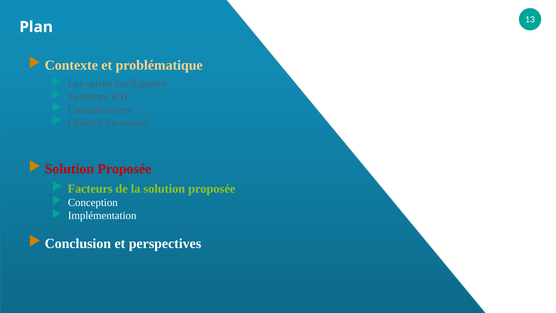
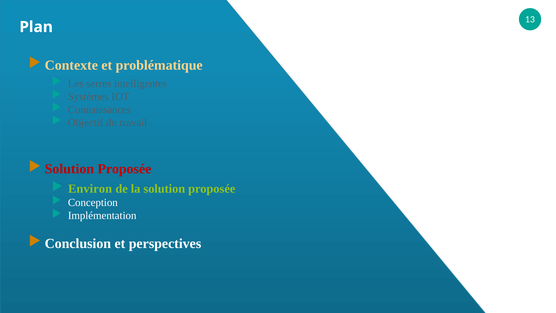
Facteurs: Facteurs -> Environ (90, 189)
